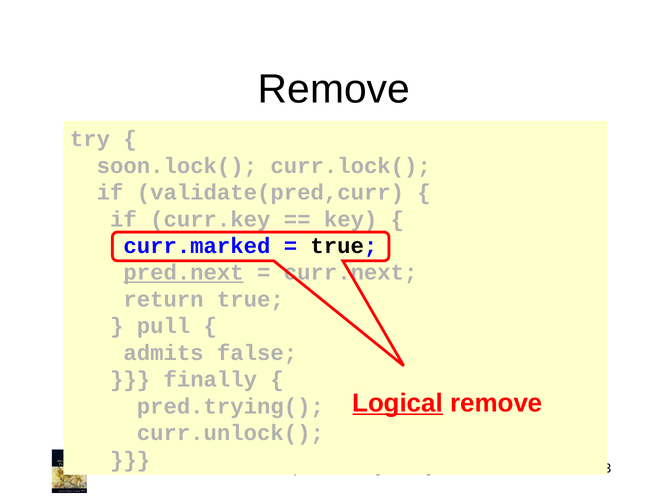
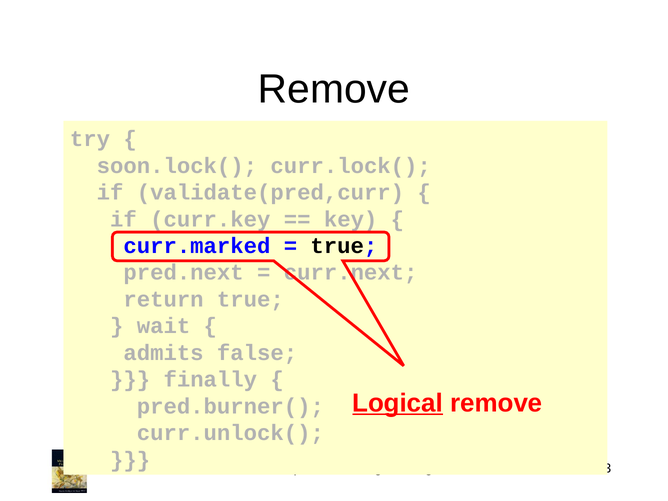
pred.next underline: present -> none (184, 273)
pull: pull -> wait (164, 326)
pred.trying(: pred.trying( -> pred.burner( (230, 406)
